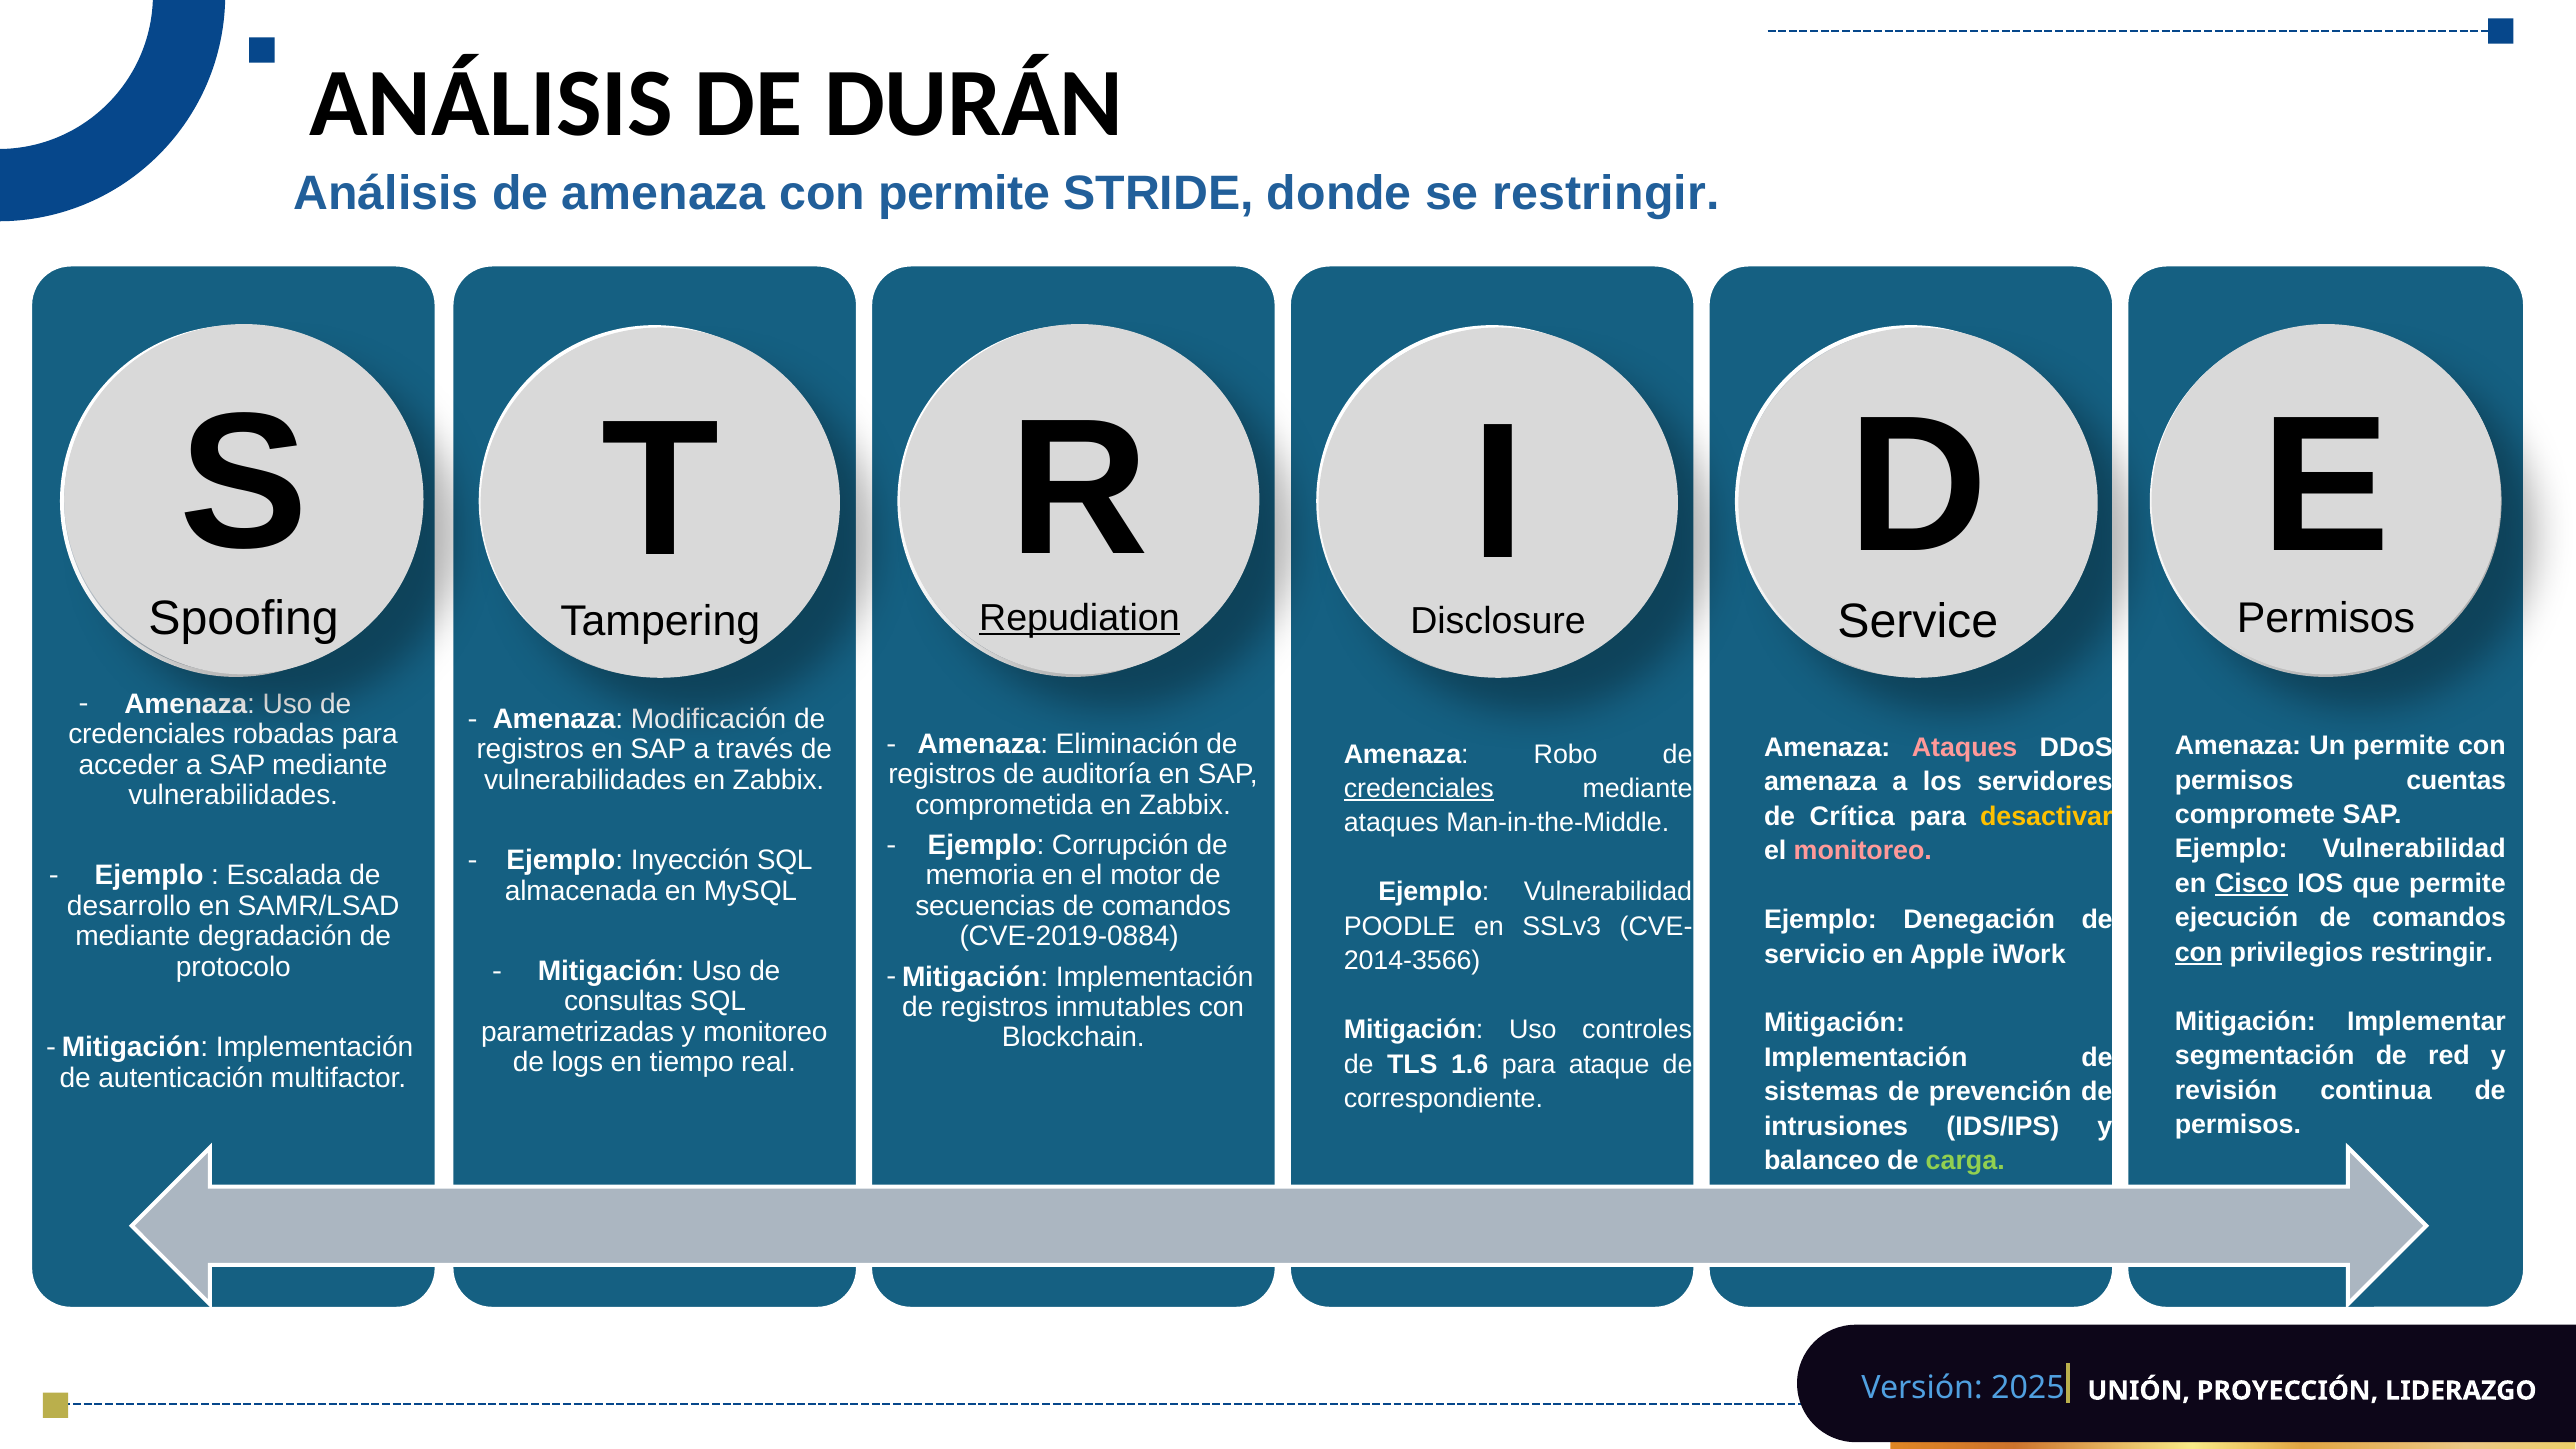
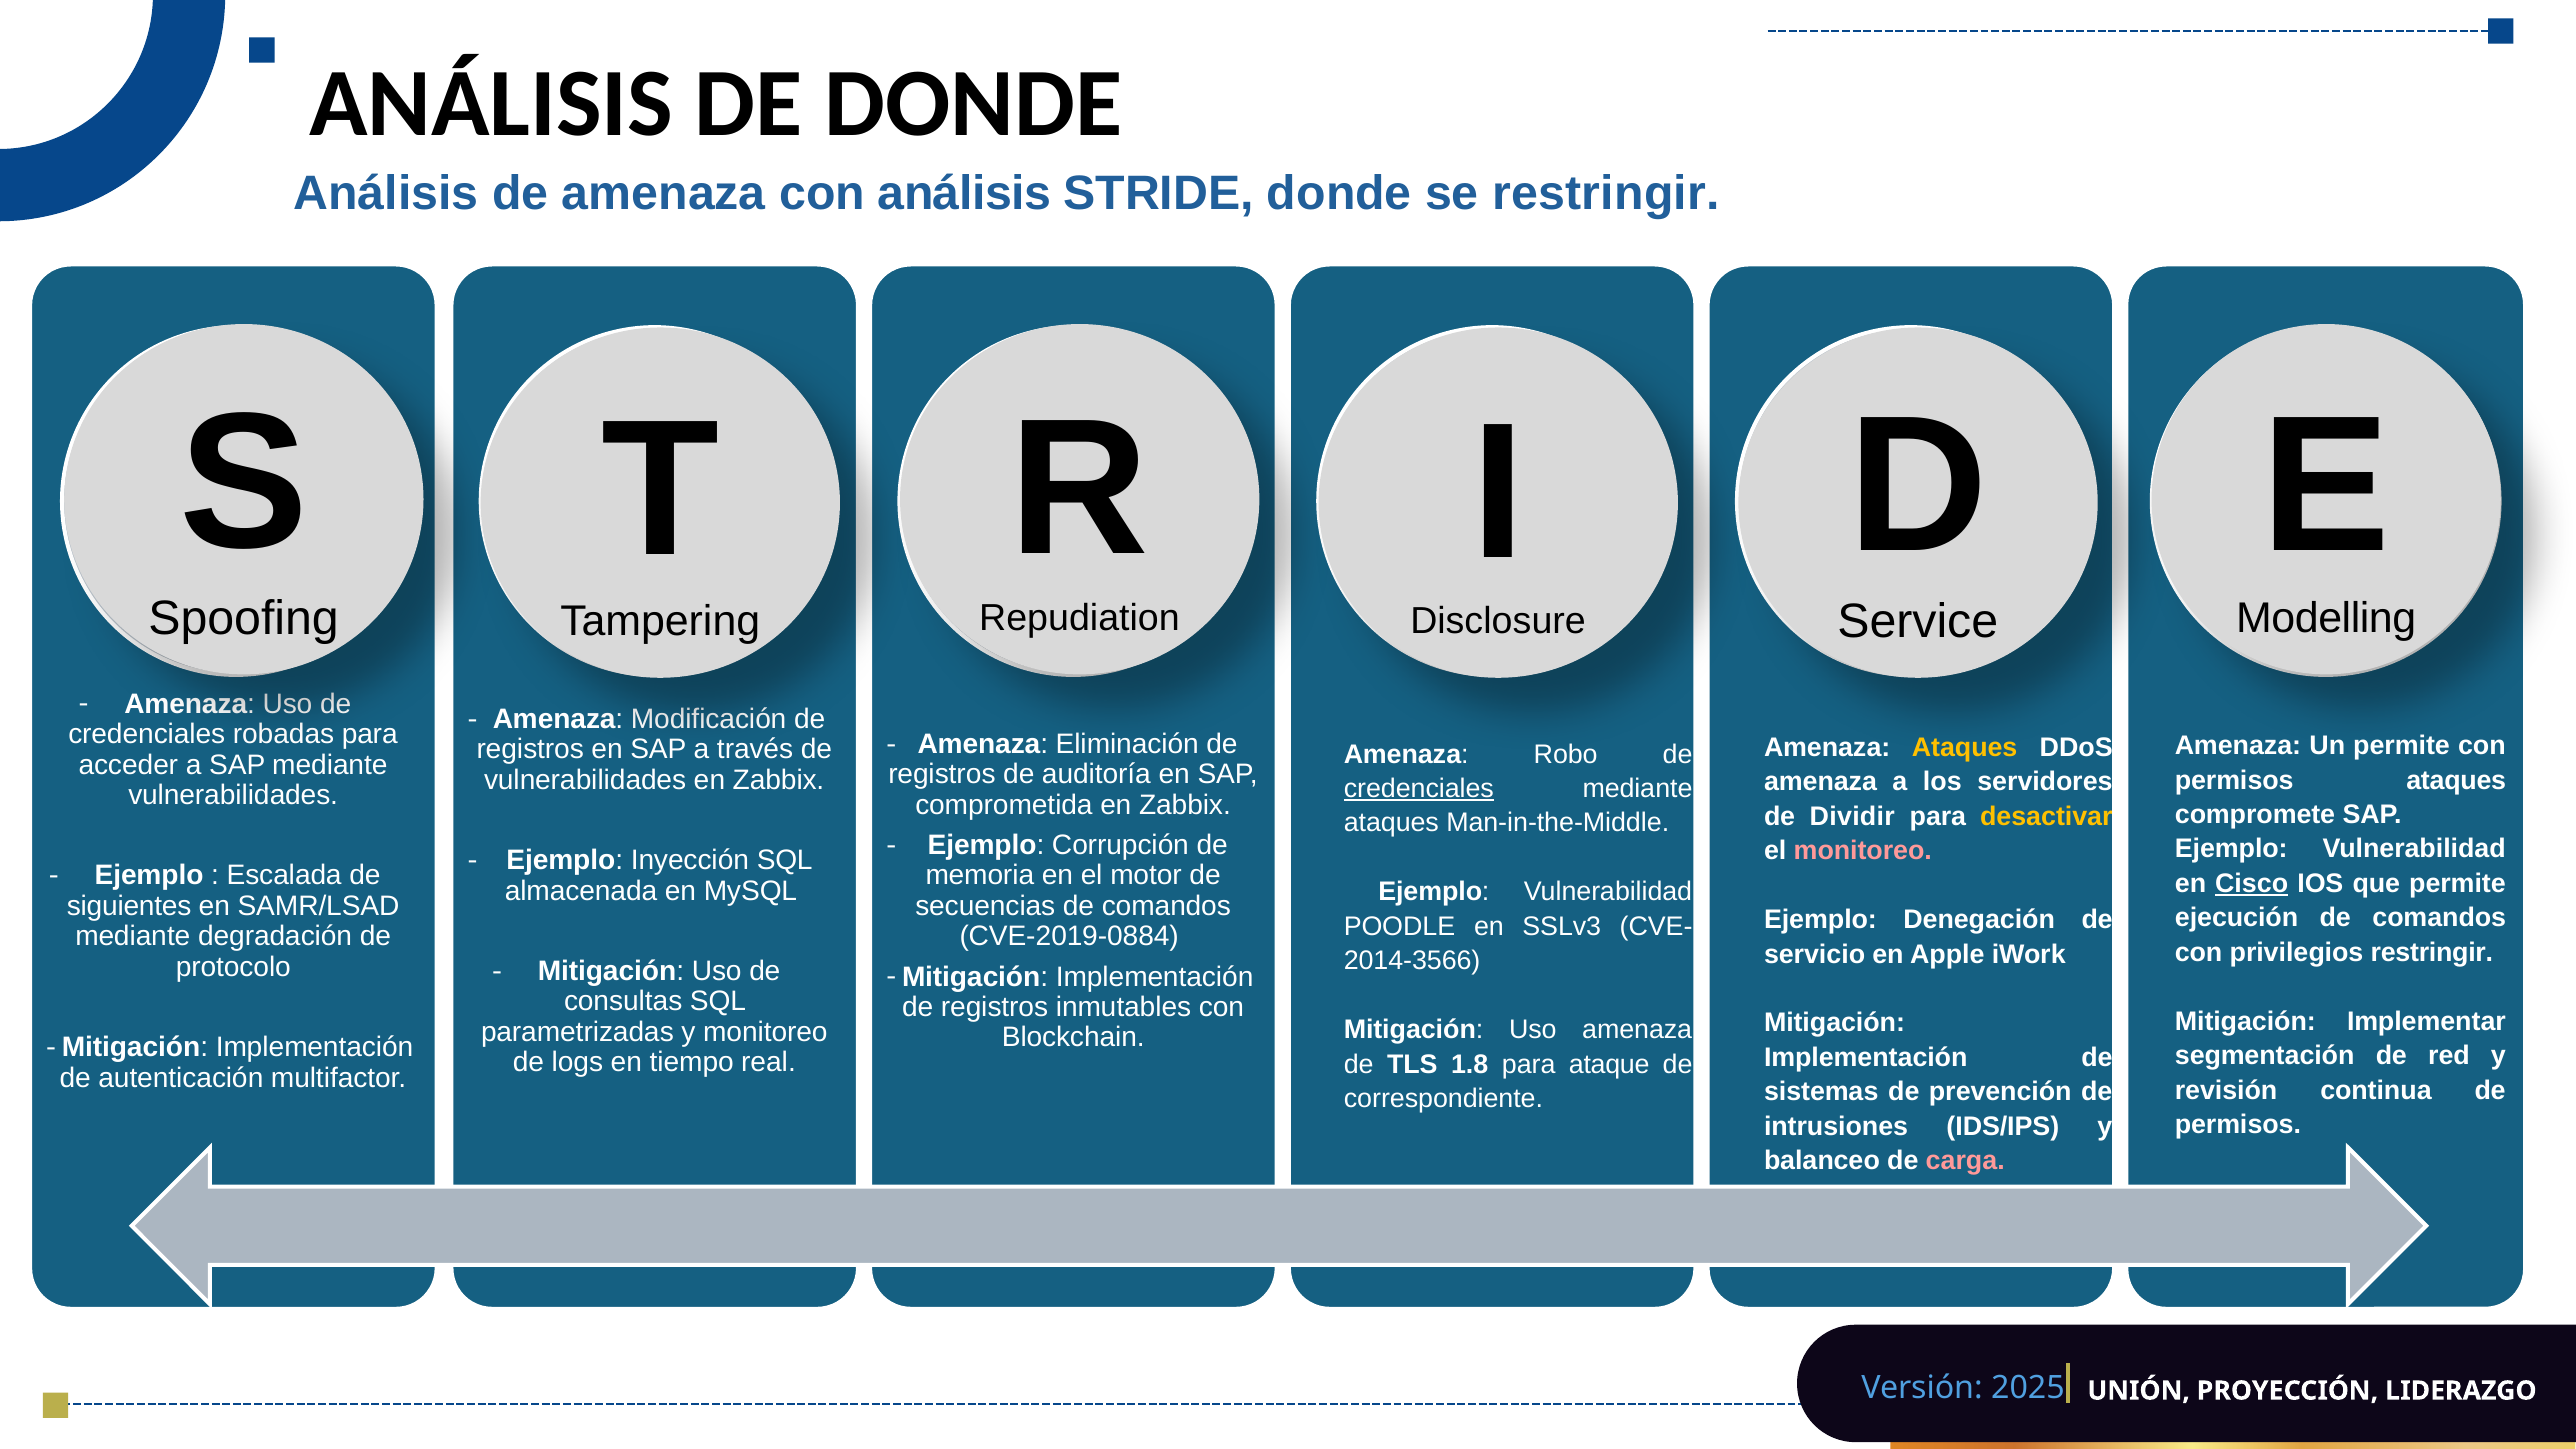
DE DURÁN: DURÁN -> DONDE (973, 104)
con permite: permite -> análisis (964, 193)
Permisos: Permisos -> Modelling (2326, 618)
Repudiation underline: present -> none (1079, 618)
Ataques colour: pink -> yellow (1965, 747)
permisos cuentas: cuentas -> ataques (2456, 780)
Crítica: Crítica -> Dividir (1852, 816)
desarrollo: desarrollo -> siguientes (129, 906)
con underline: present -> none (2199, 952)
Uso controles: controles -> amenaza (1637, 1030)
1.6: 1.6 -> 1.8 (1470, 1064)
carga colour: light green -> pink (1965, 1161)
